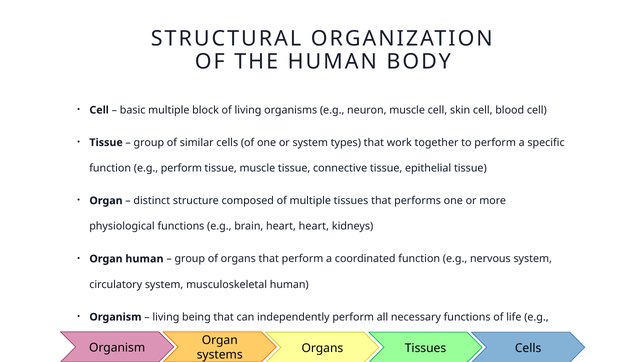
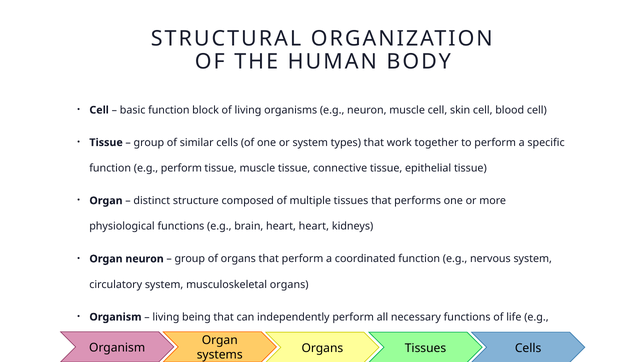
basic multiple: multiple -> function (169, 110)
Organ human: human -> neuron (145, 259)
musculoskeletal human: human -> organs (289, 285)
